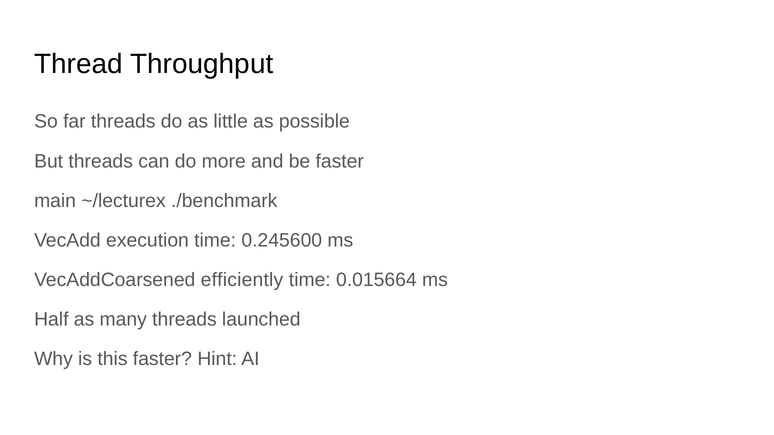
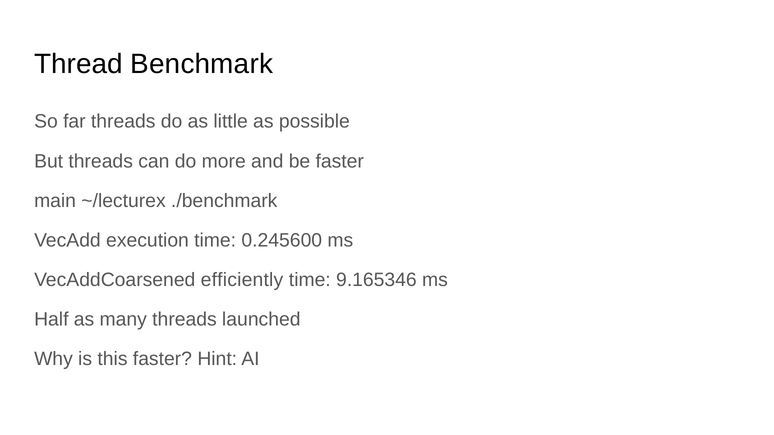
Throughput: Throughput -> Benchmark (202, 64)
0.015664: 0.015664 -> 9.165346 (376, 280)
